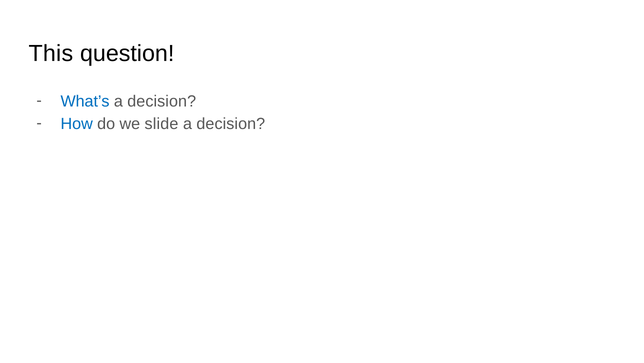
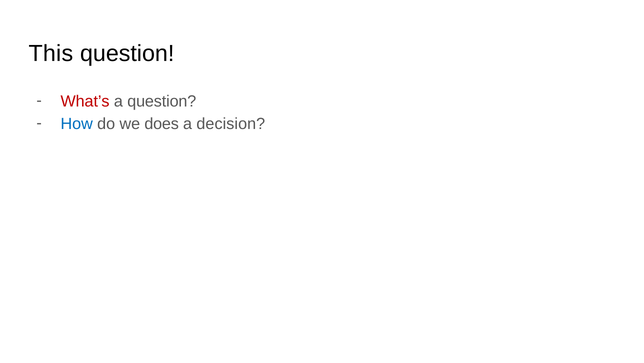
What’s colour: blue -> red (85, 101)
decision: decision -> question (162, 101)
slide: slide -> does (162, 123)
